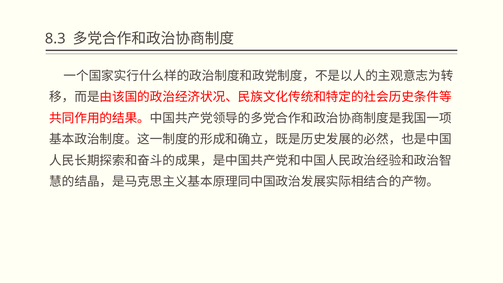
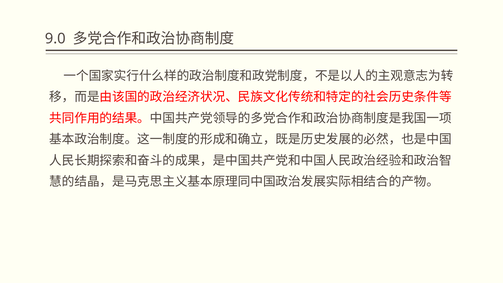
8.3: 8.3 -> 9.0 (55, 39)
